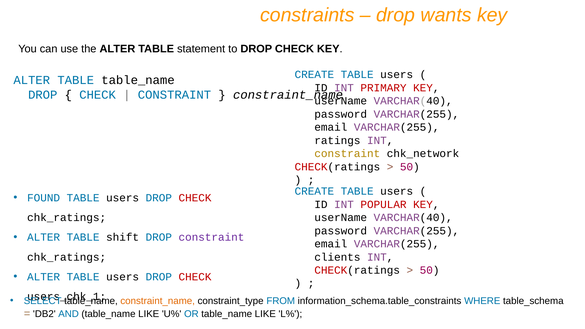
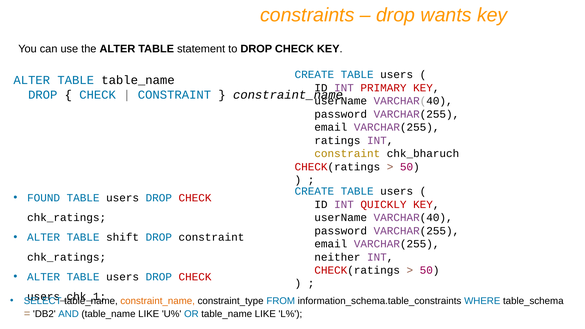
chk_network: chk_network -> chk_bharuch (423, 154)
POPULAR: POPULAR -> QUICKLY (383, 204)
constraint colour: purple -> black (211, 237)
clients: clients -> neither (337, 257)
